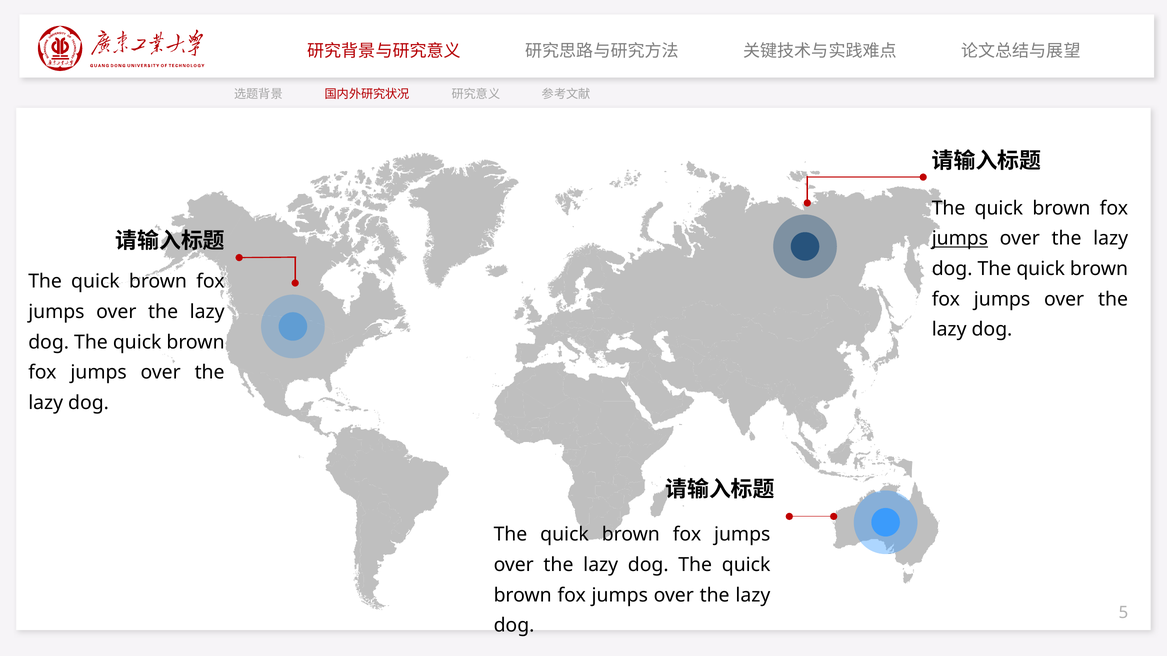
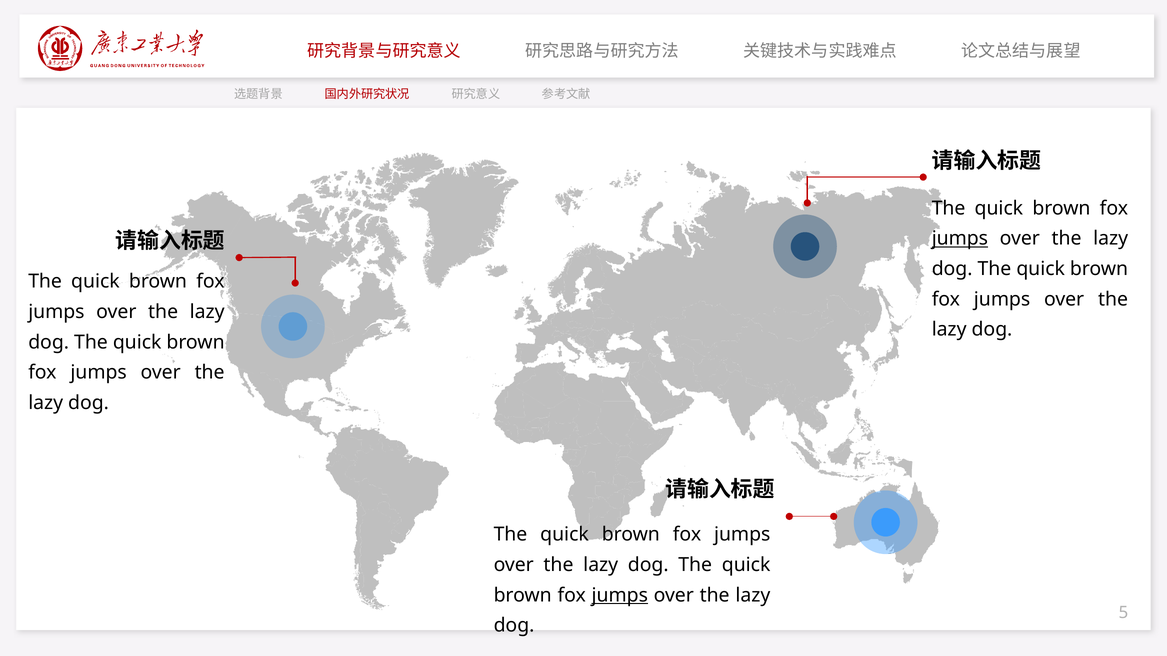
jumps underline: none -> present (620, 596)
